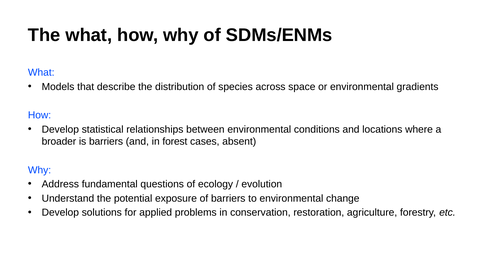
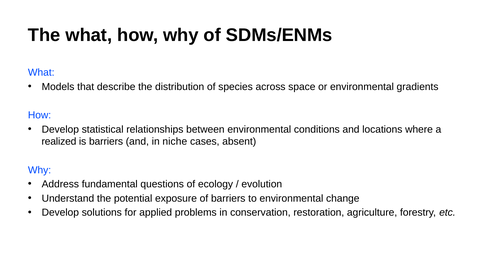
broader: broader -> realized (59, 142)
forest: forest -> niche (175, 142)
